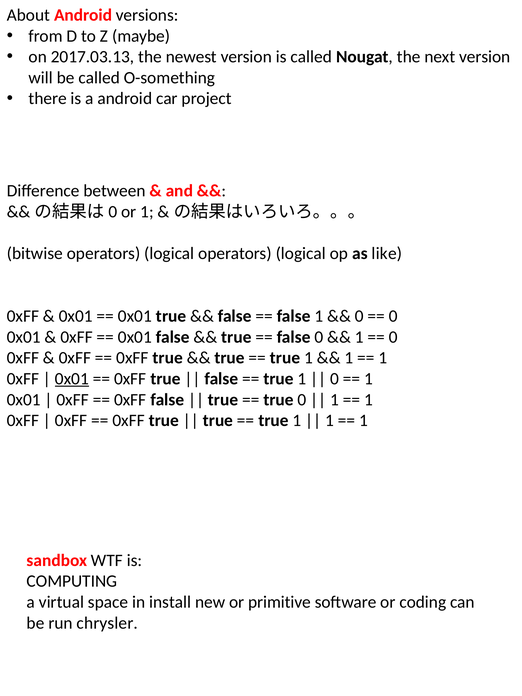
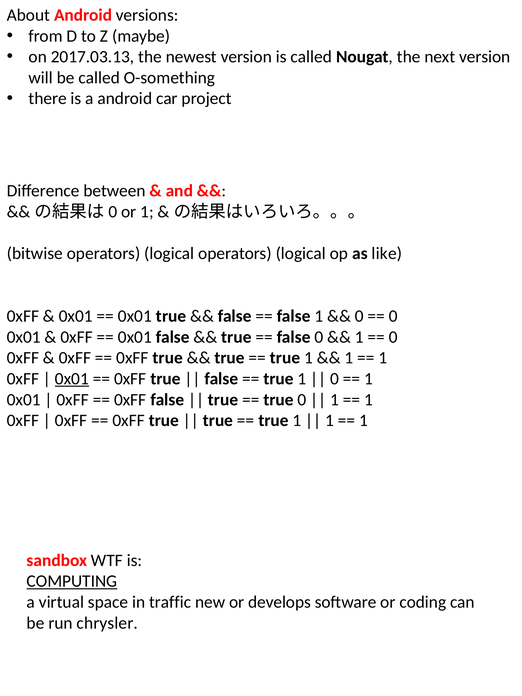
COMPUTING underline: none -> present (72, 581)
install: install -> traffic (170, 602)
primitive: primitive -> develops (280, 602)
